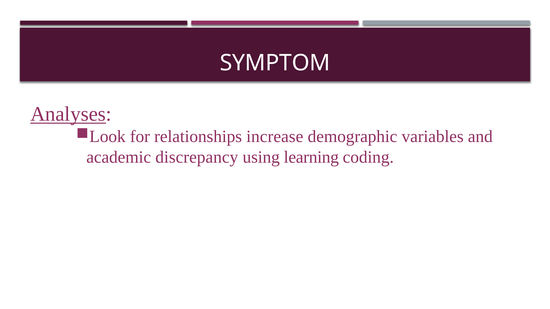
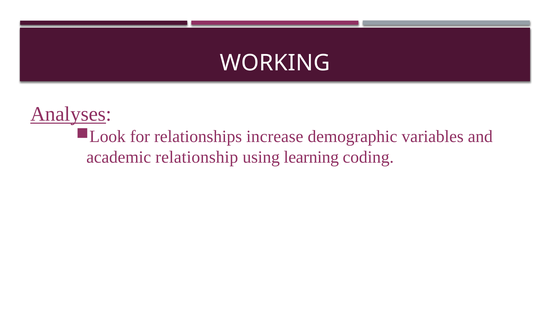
SYMPTOM: SYMPTOM -> WORKING (275, 63)
discrepancy: discrepancy -> relationship (197, 157)
